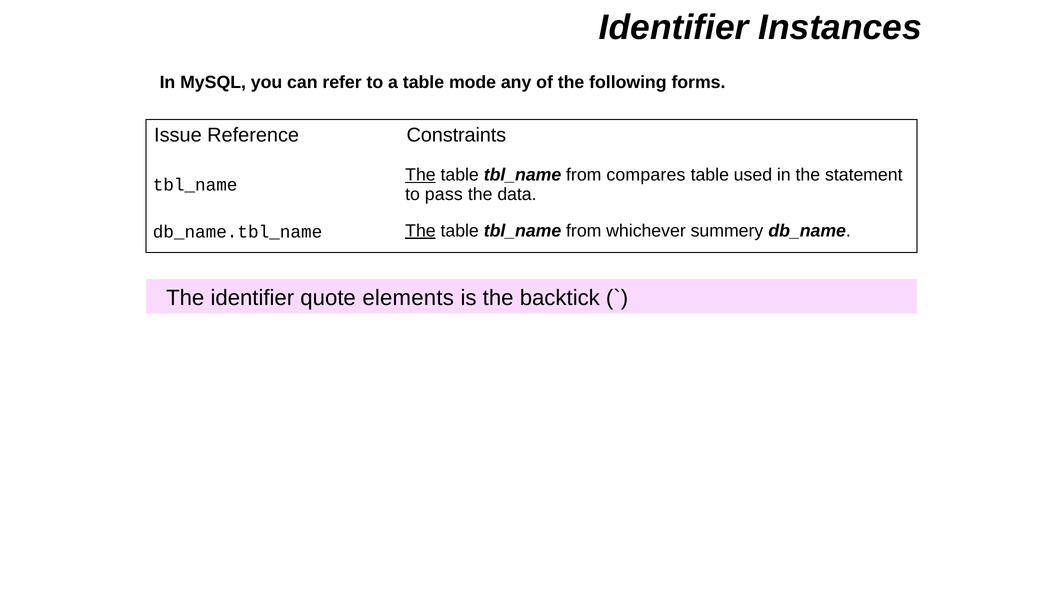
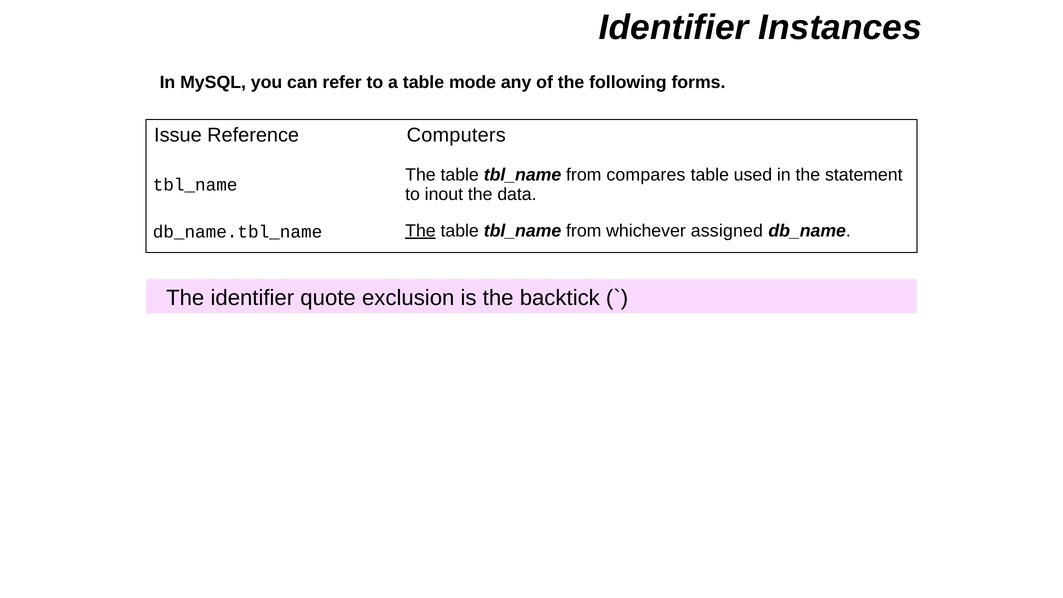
Constraints: Constraints -> Computers (456, 135)
The underline: present -> none (420, 175)
pass: pass -> inout (444, 195)
summery: summery -> assigned (727, 231)
elements: elements -> exclusion (408, 298)
